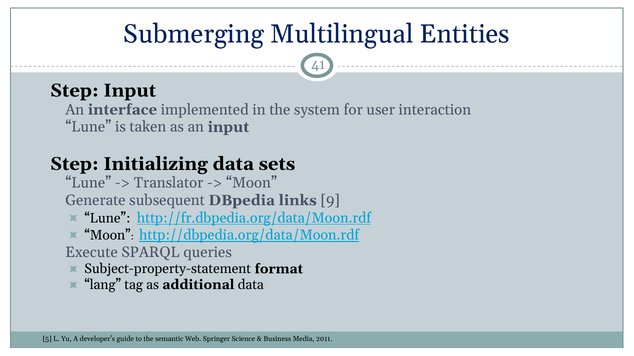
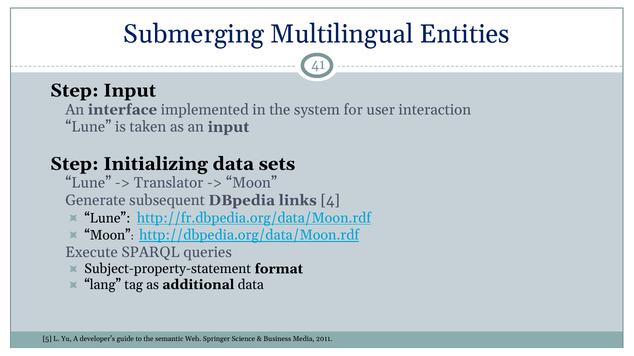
9: 9 -> 4 (330, 201)
